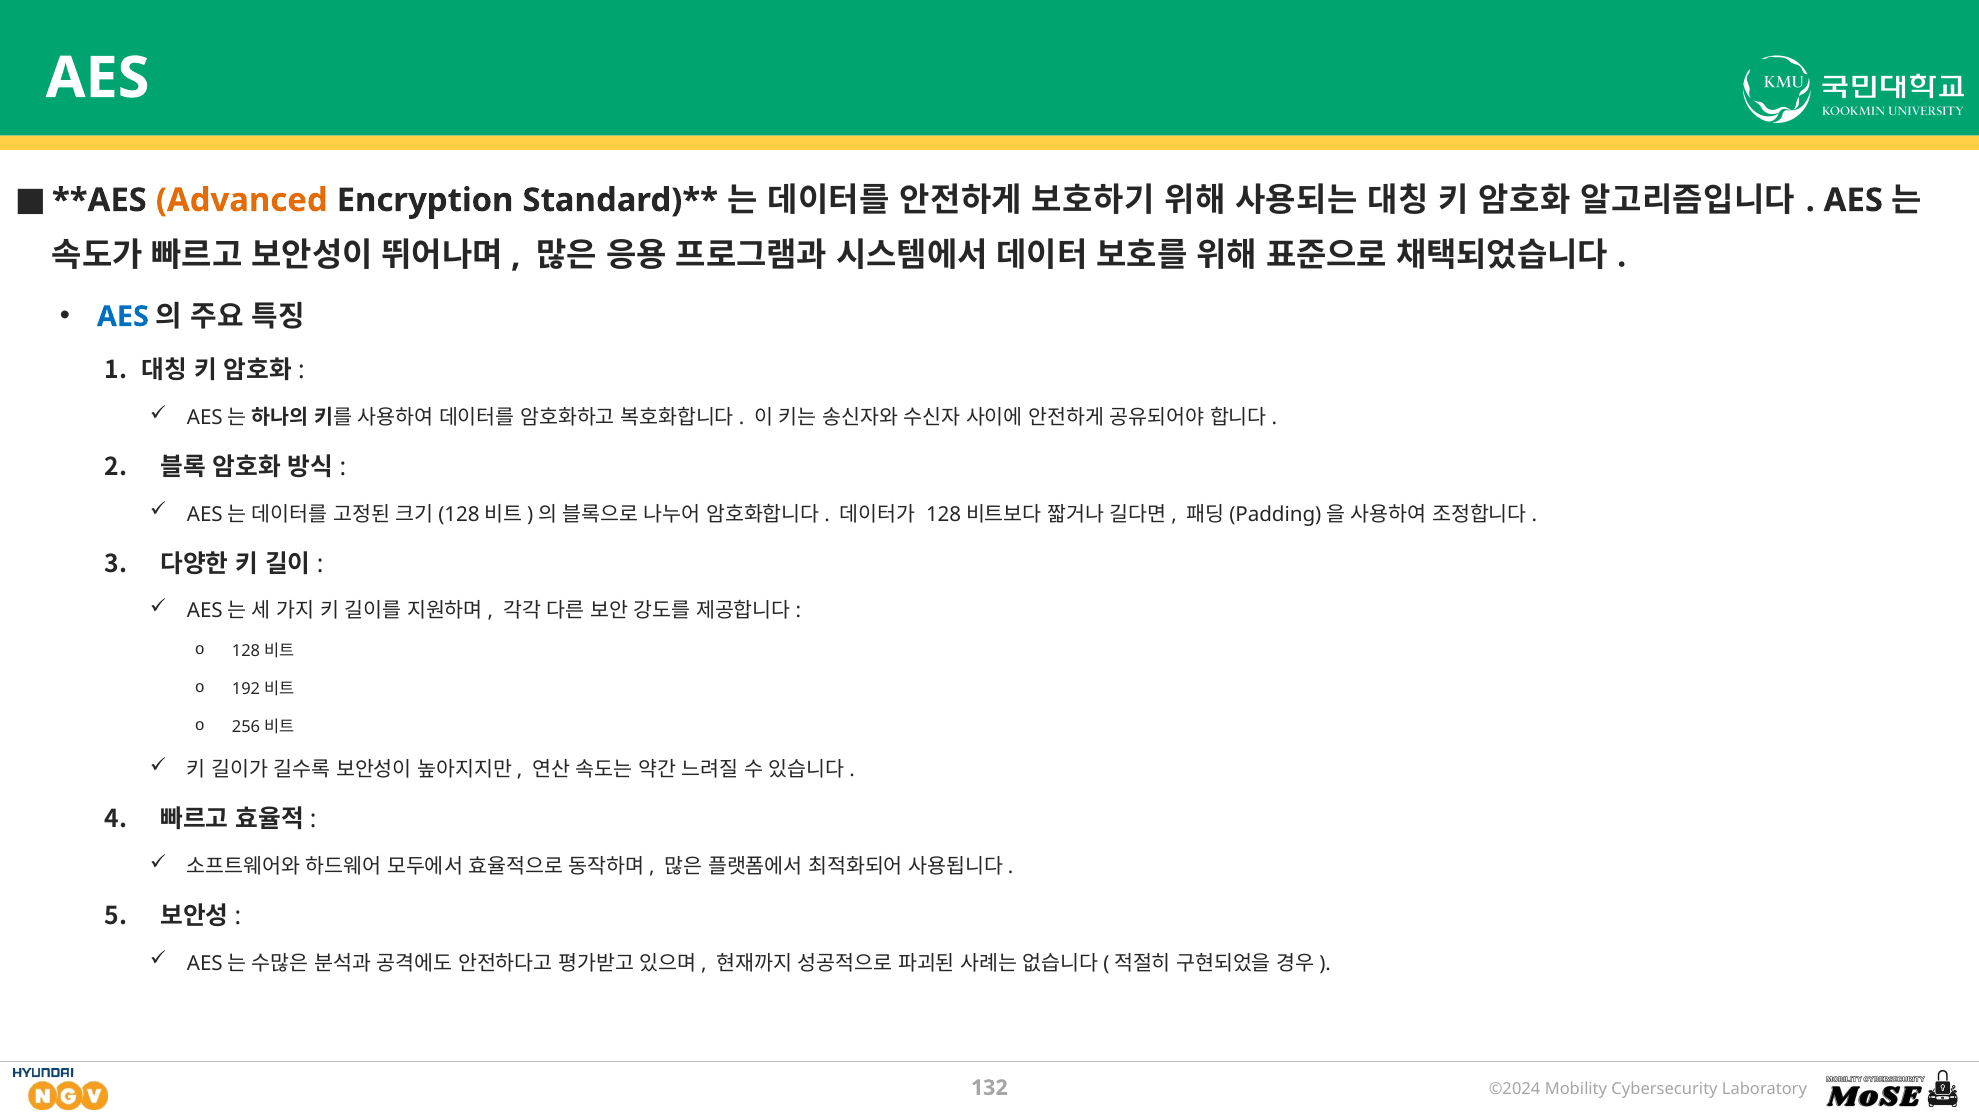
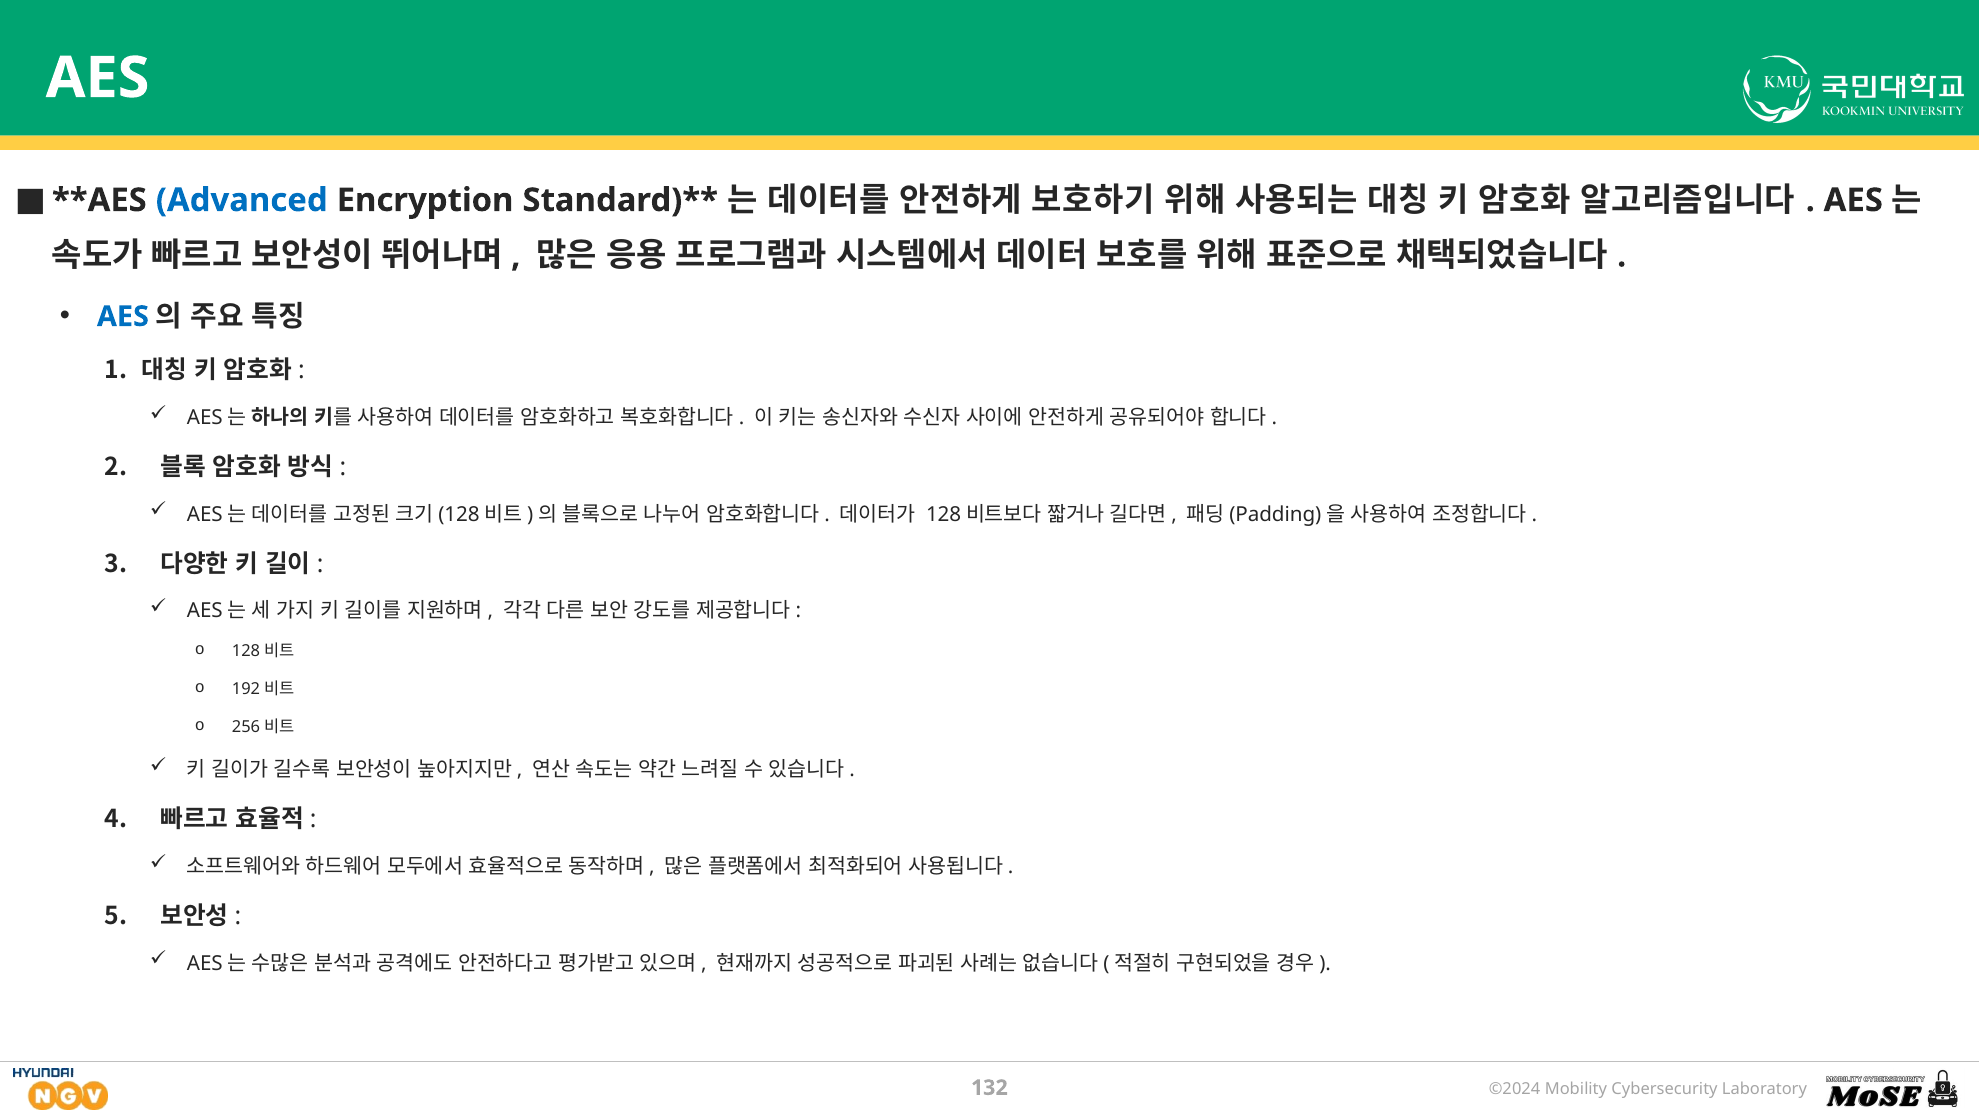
Advanced colour: orange -> blue (242, 200)
